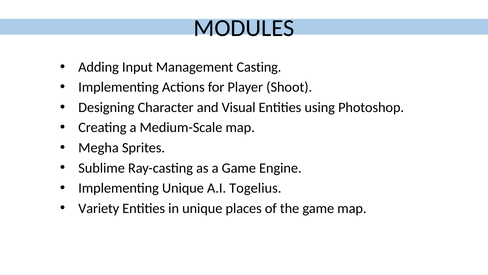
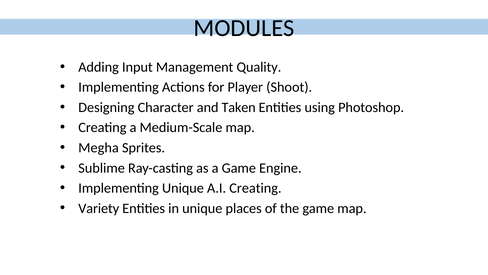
Casting: Casting -> Quality (259, 67)
Visual: Visual -> Taken (239, 107)
A.I Togelius: Togelius -> Creating (255, 188)
